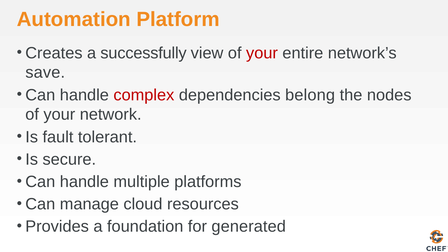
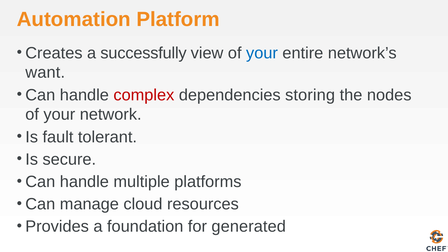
your colour: red -> blue (262, 53)
save: save -> want (45, 73)
belong: belong -> storing (310, 95)
